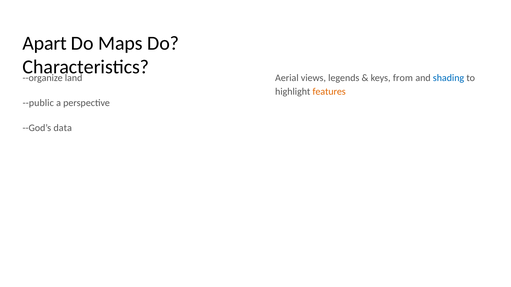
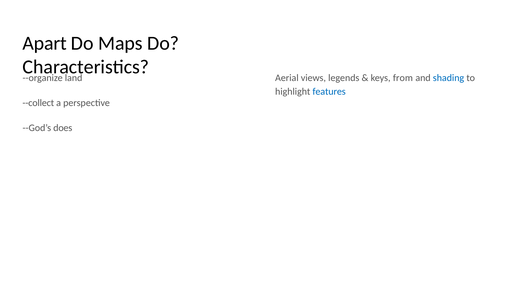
features colour: orange -> blue (329, 92)
--public: --public -> --collect (38, 103)
data: data -> does (63, 128)
